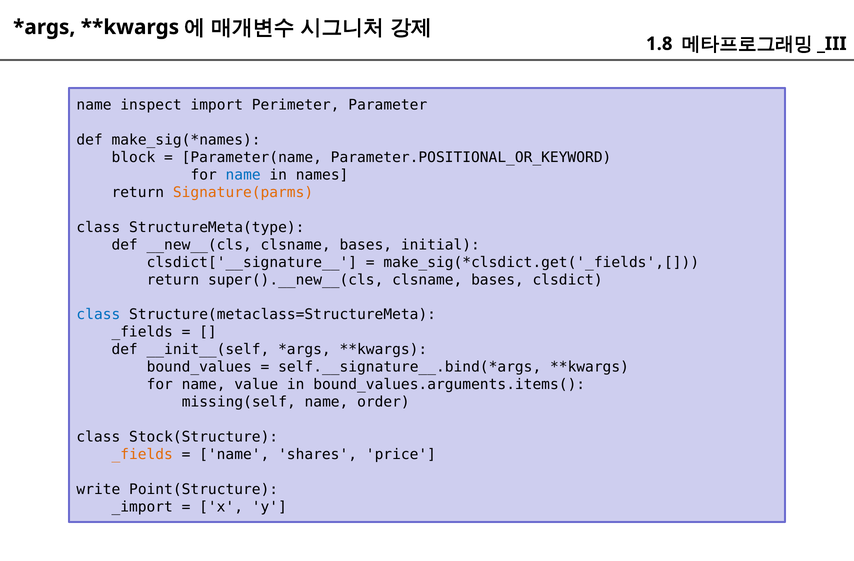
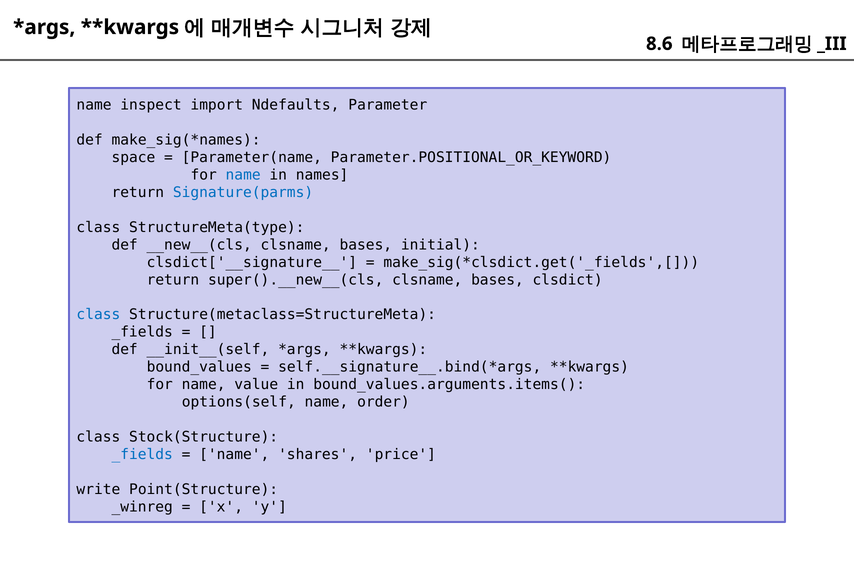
1.8: 1.8 -> 8.6 (659, 44)
Perimeter: Perimeter -> Ndefaults (296, 105)
block: block -> space (133, 157)
Signature(parms colour: orange -> blue (243, 192)
missing(self: missing(self -> options(self (239, 402)
_fields colour: orange -> blue (142, 454)
_import: _import -> _winreg (142, 507)
